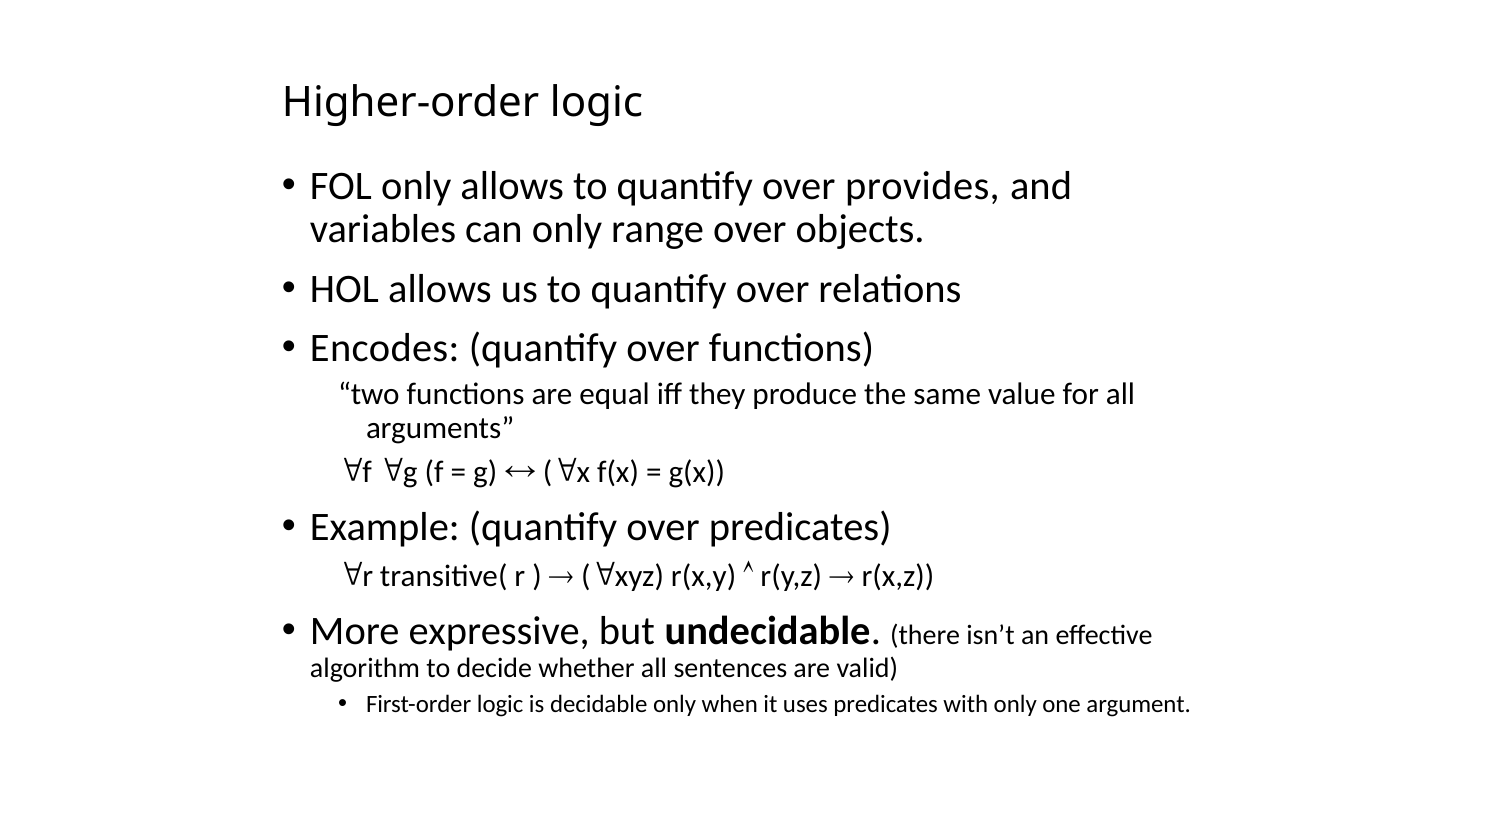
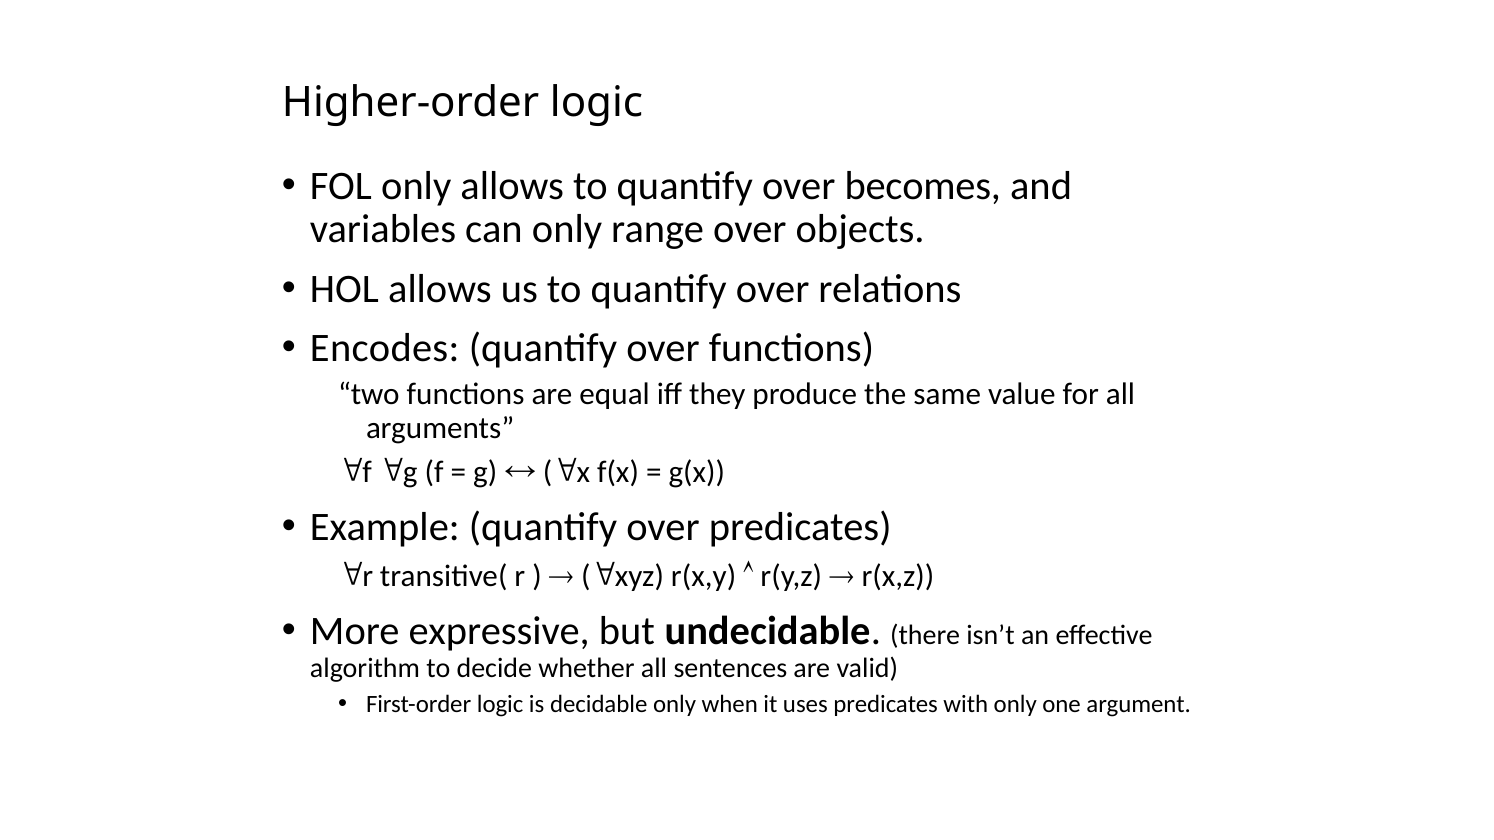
provides: provides -> becomes (923, 186)
